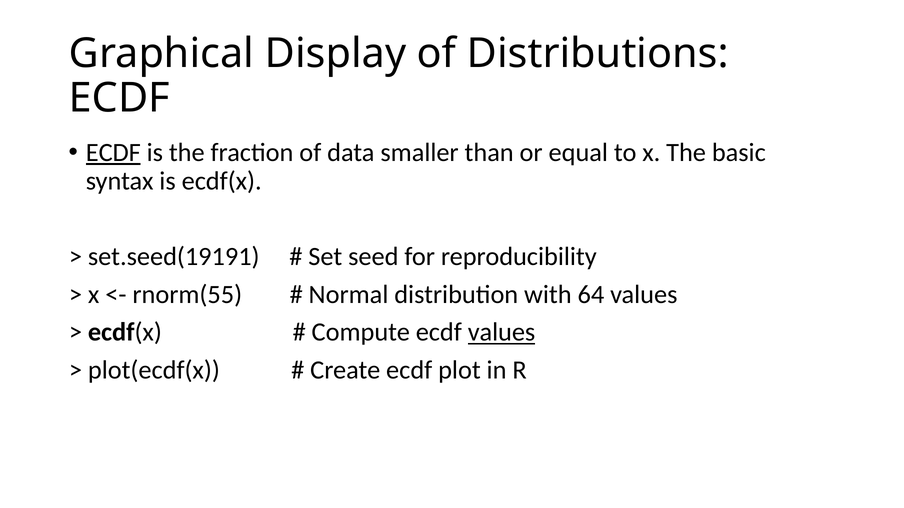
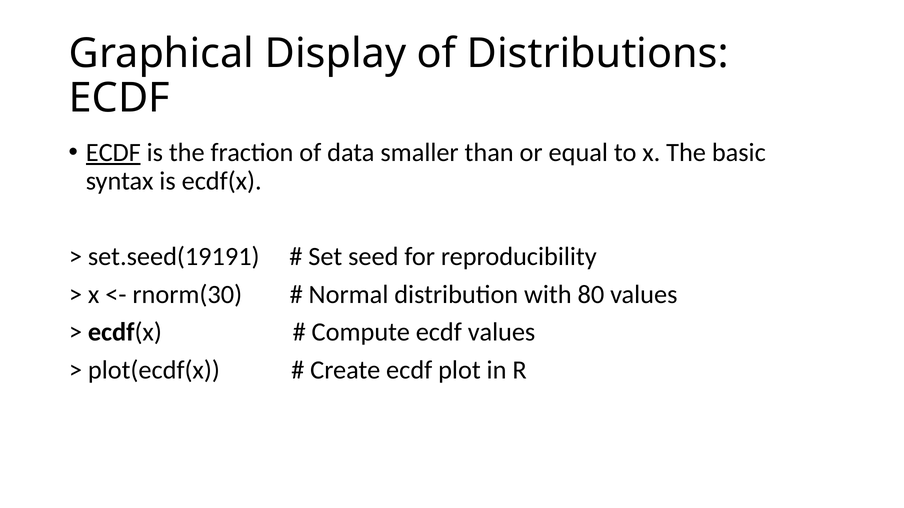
rnorm(55: rnorm(55 -> rnorm(30 (187, 295)
64: 64 -> 80 (591, 295)
values underline: present -> none (502, 333)
